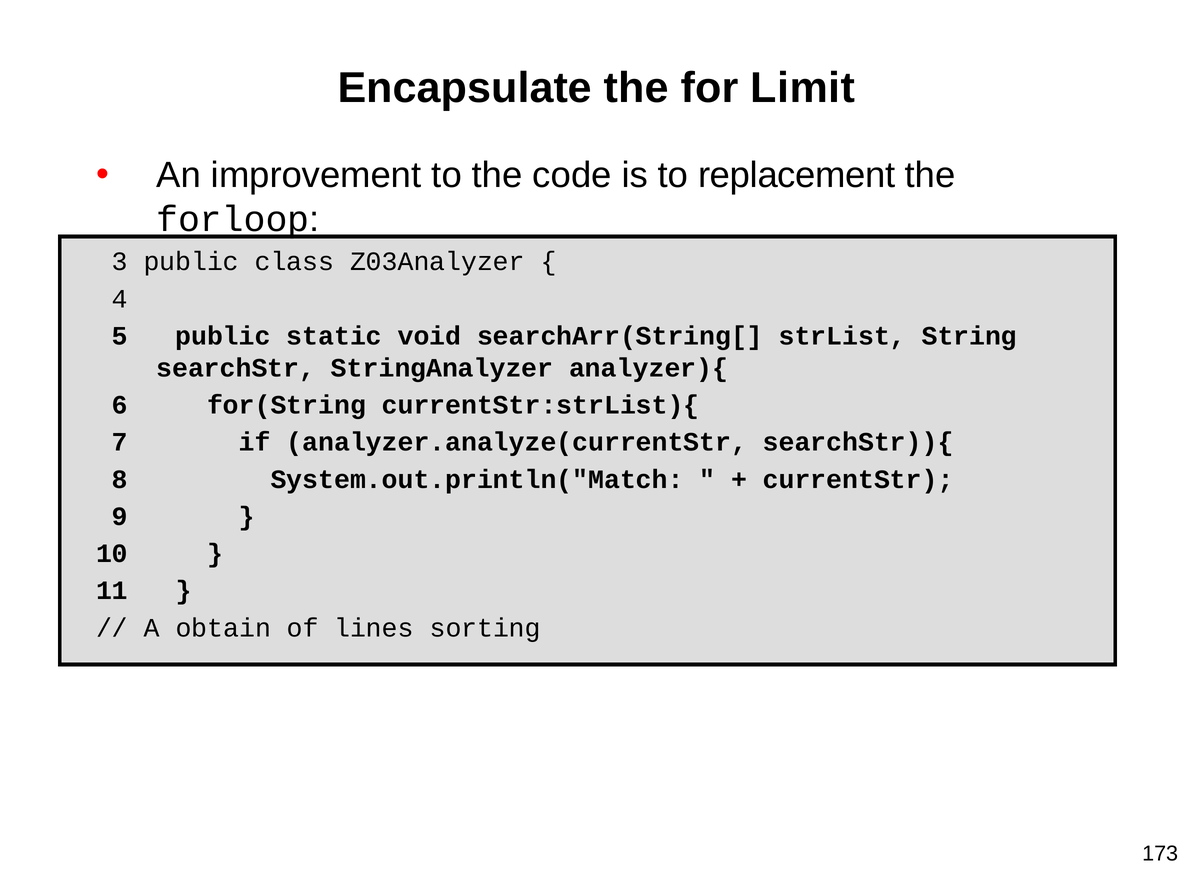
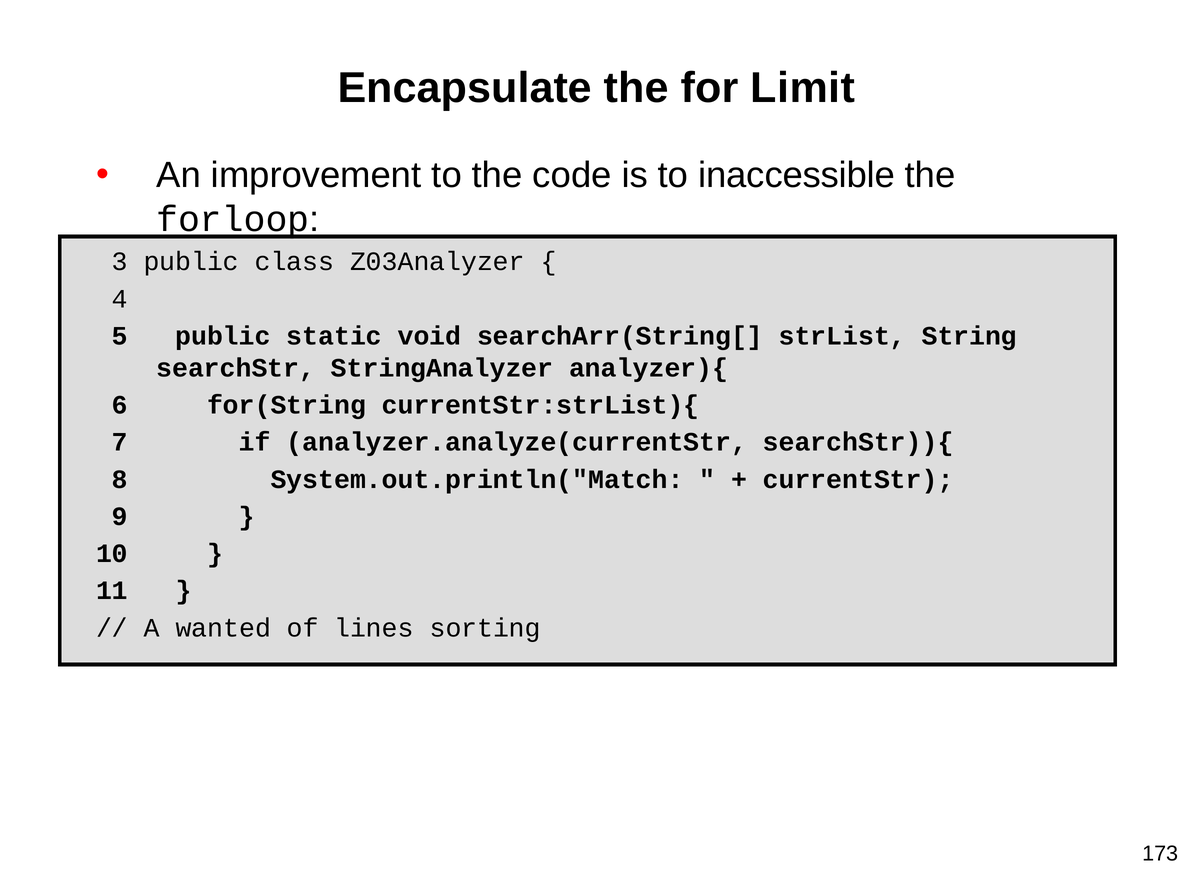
replacement: replacement -> inaccessible (797, 175)
obtain: obtain -> wanted (223, 628)
